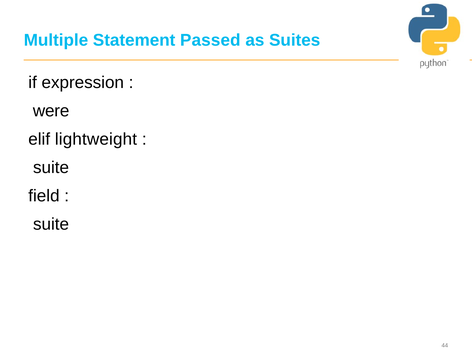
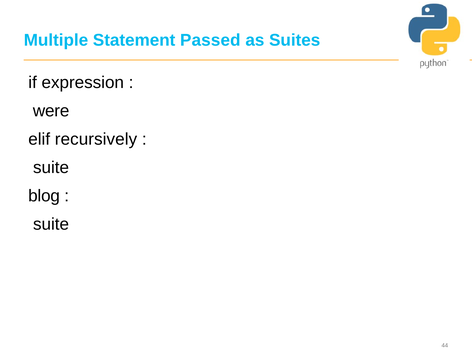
lightweight: lightweight -> recursively (96, 139)
field: field -> blog (44, 196)
